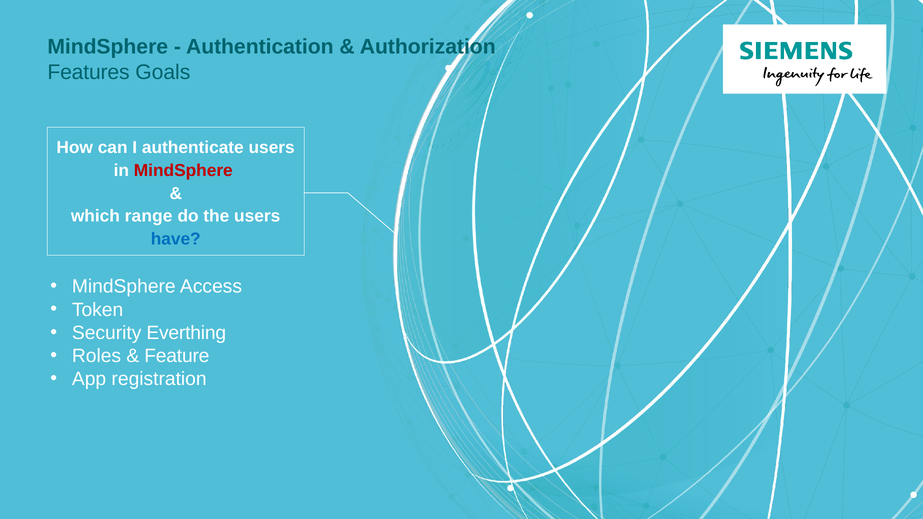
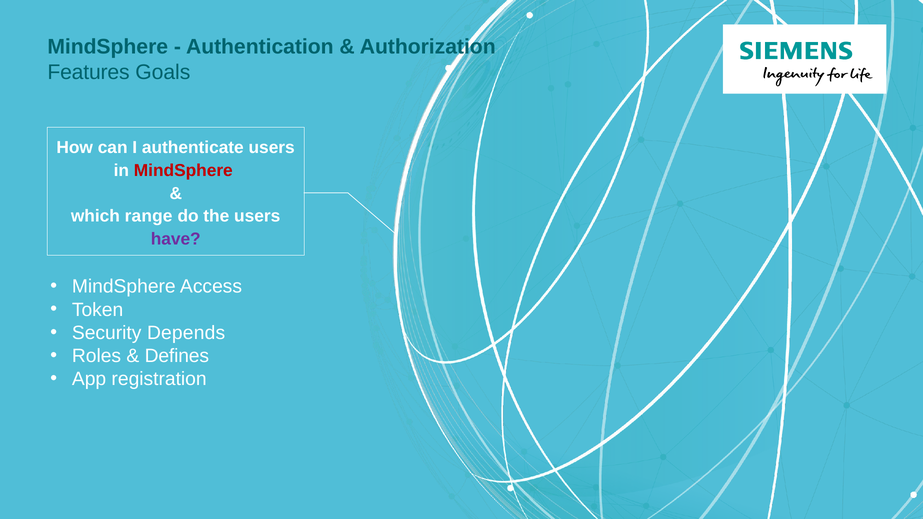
have colour: blue -> purple (176, 239)
Everthing: Everthing -> Depends (186, 333)
Feature: Feature -> Defines (177, 356)
